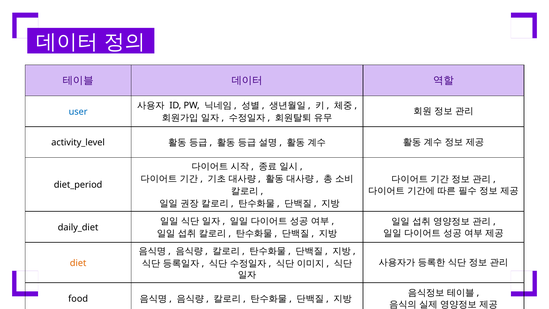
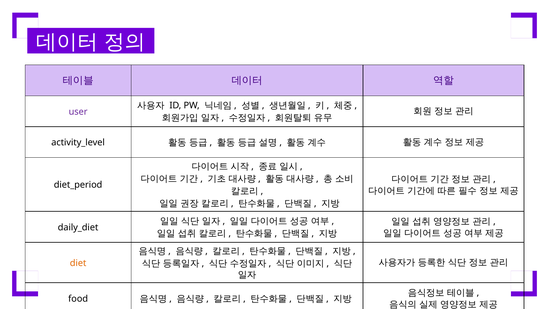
user colour: blue -> purple (78, 112)
